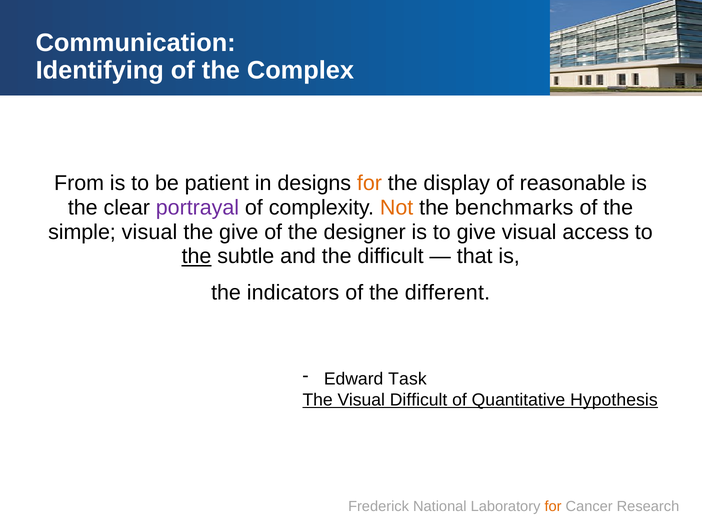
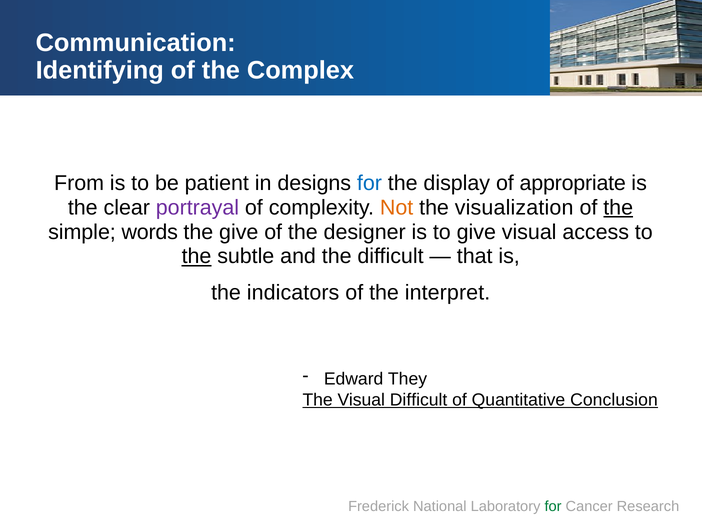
for colour: orange -> blue (369, 183)
reasonable: reasonable -> appropriate (573, 183)
benchmarks: benchmarks -> visualization (514, 208)
the underline: none -> present (618, 208)
simple visual: visual -> words (150, 232)
different: different -> interpret (448, 293)
Task: Task -> They (408, 379)
Hypothesis: Hypothesis -> Conclusion (614, 400)
for colour: orange -> green (553, 507)
